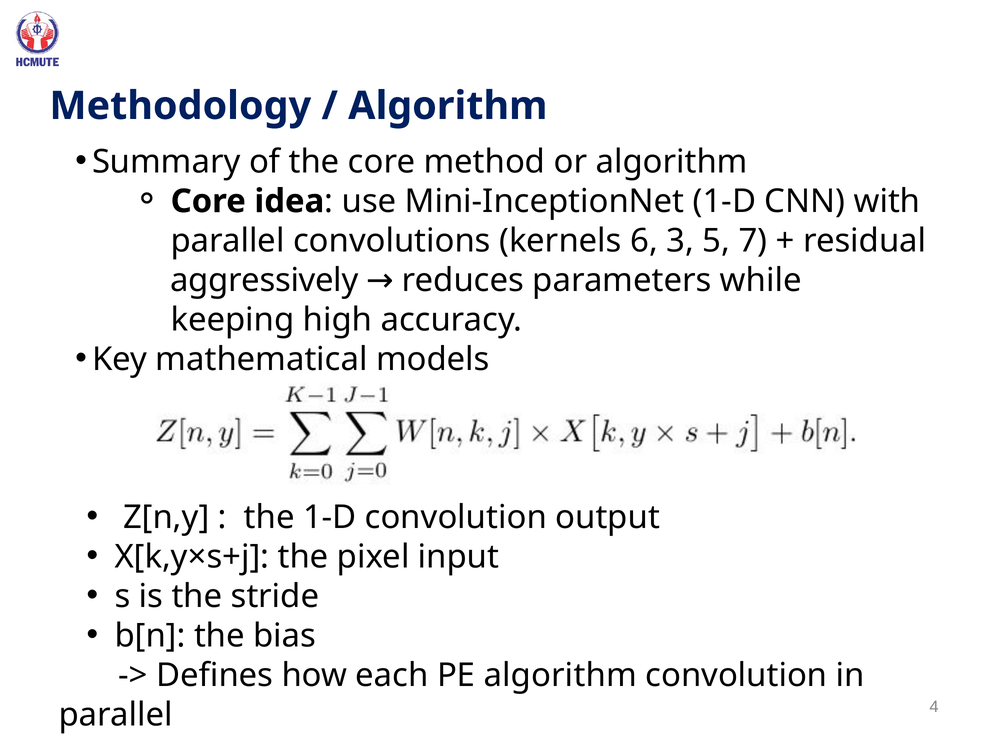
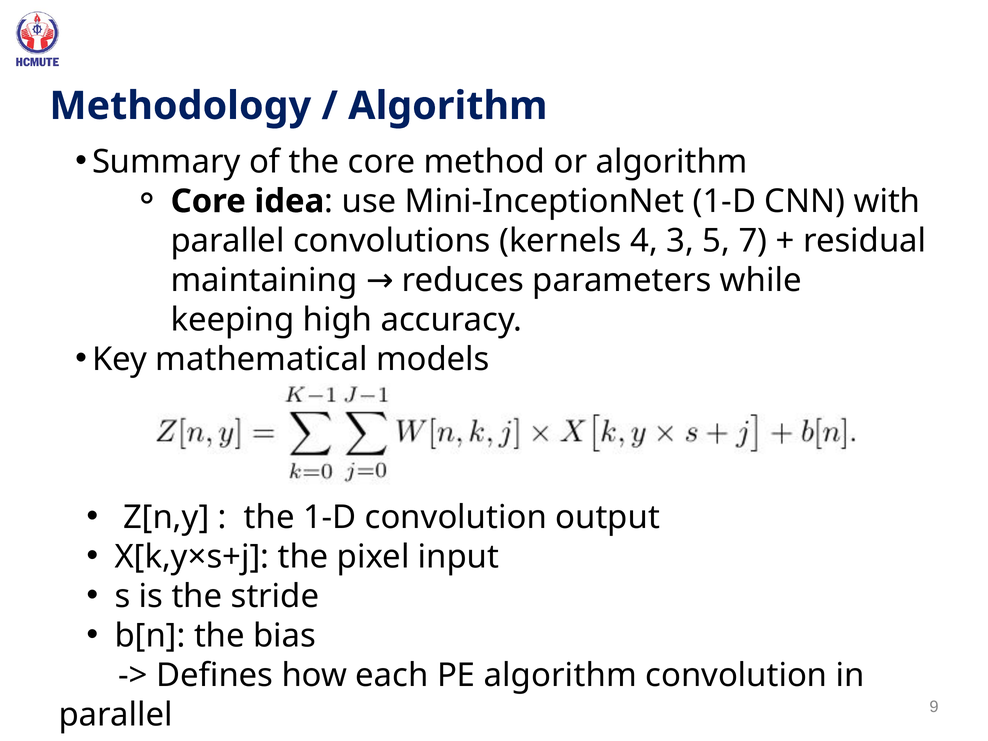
6: 6 -> 4 (644, 241)
aggressively: aggressively -> maintaining (264, 280)
4: 4 -> 9 (934, 707)
